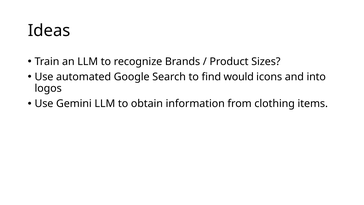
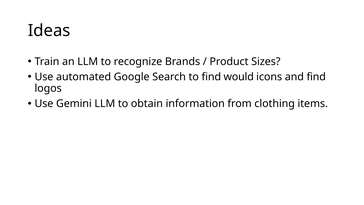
and into: into -> find (316, 77)
